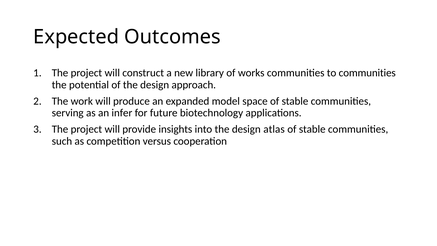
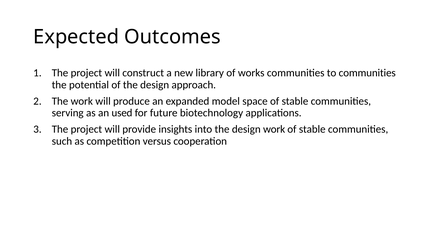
infer: infer -> used (122, 113)
design atlas: atlas -> work (274, 129)
